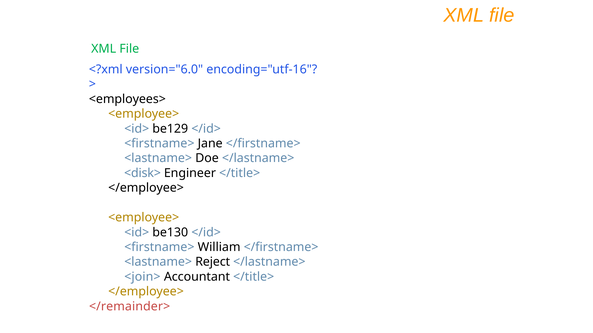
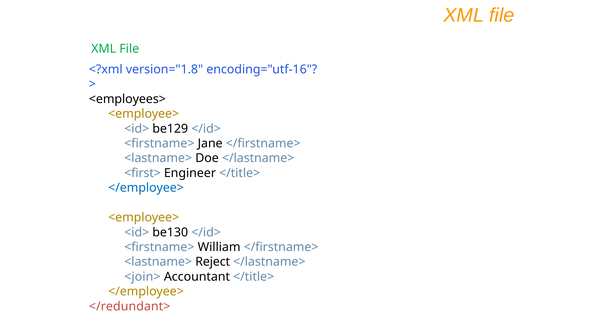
version="6.0: version="6.0 -> version="1.8 (164, 70)
<disk>: <disk> -> <first> (143, 173)
</employee> colour: black -> blue (146, 188)
</remainder>: </remainder> -> </redundant> (130, 307)
